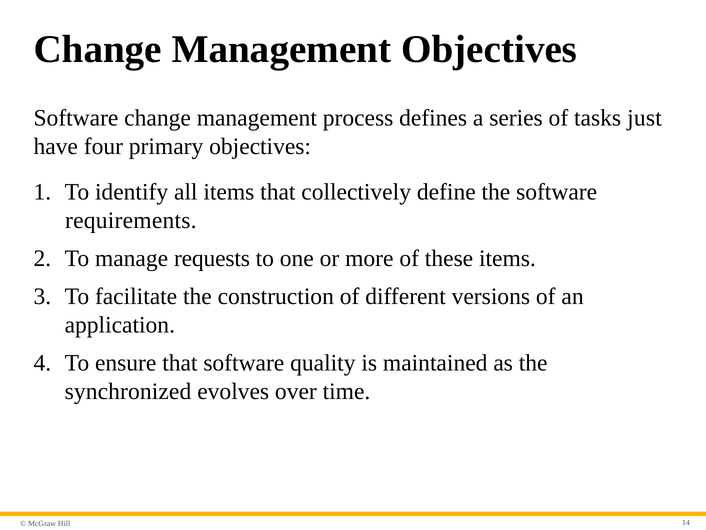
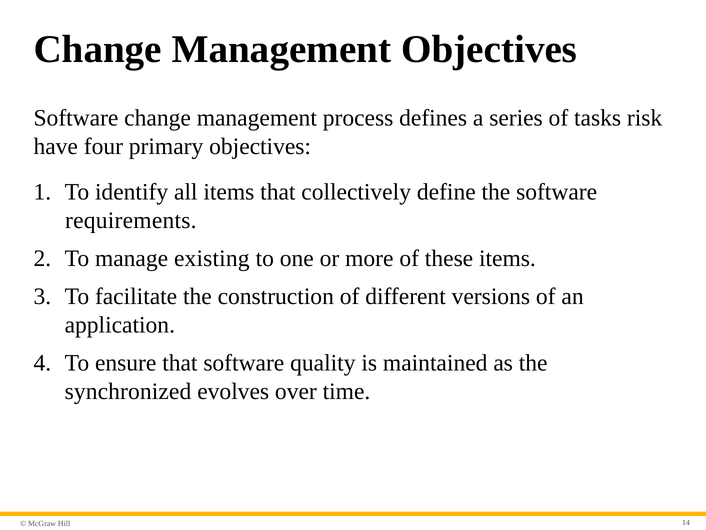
just: just -> risk (645, 118)
requests: requests -> existing (212, 258)
